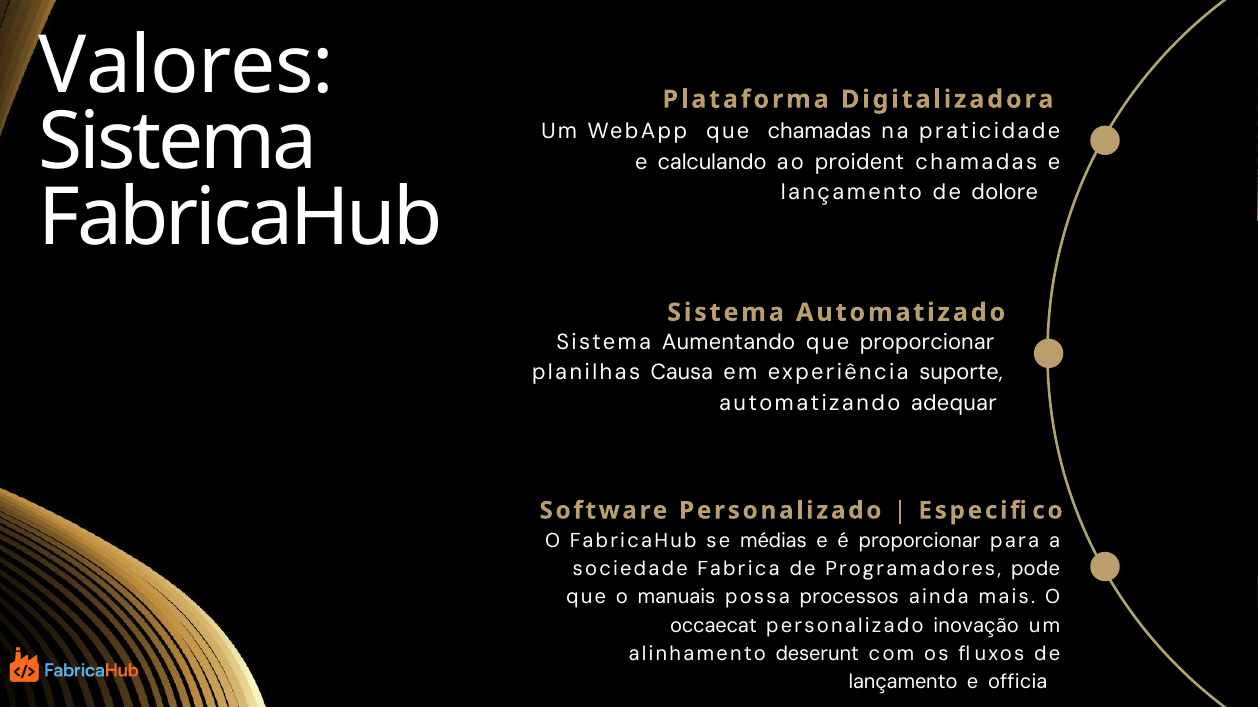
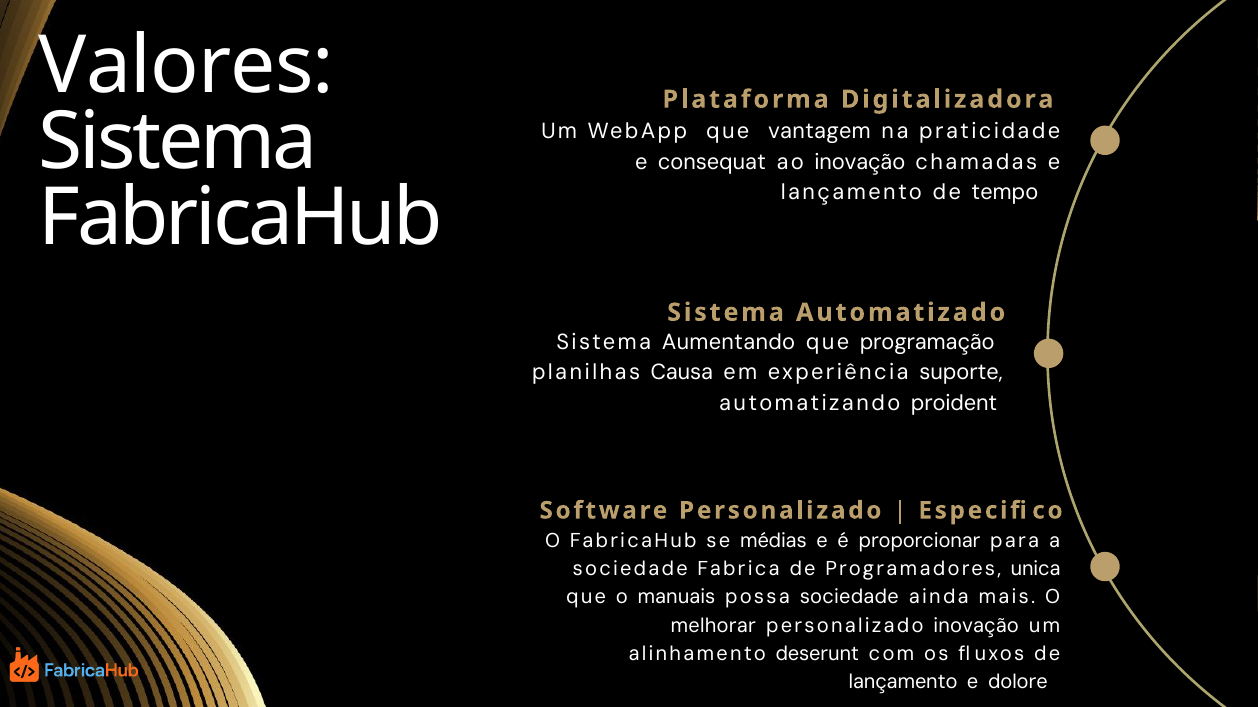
que chamadas: chamadas -> vantagem (819, 132)
calculando: calculando -> consequat (712, 162)
ao proident: proident -> inovação (860, 162)
dolore: dolore -> tempo (1005, 193)
que proporcionar: proporcionar -> programação (927, 342)
adequar: adequar -> proident (954, 403)
pode: pode -> unica (1036, 570)
possa processos: processos -> sociedade (849, 598)
occaecat: occaecat -> melhorar (713, 626)
officia: officia -> dolore (1018, 682)
